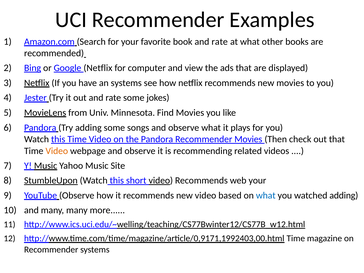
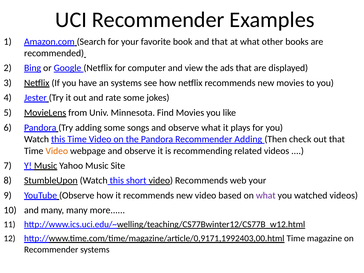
book and rate: rate -> that (220, 42)
Recommender Movies: Movies -> Adding (248, 139)
what colour: blue -> purple (266, 195)
watched adding: adding -> videos (344, 195)
